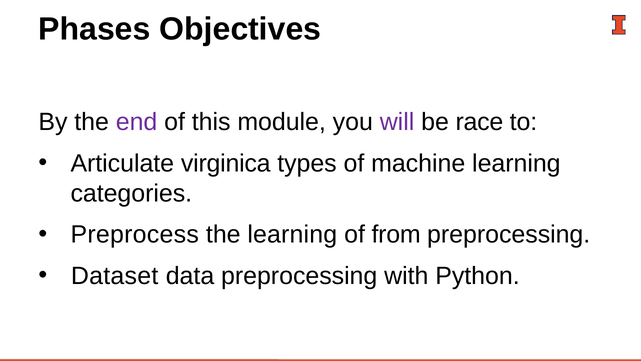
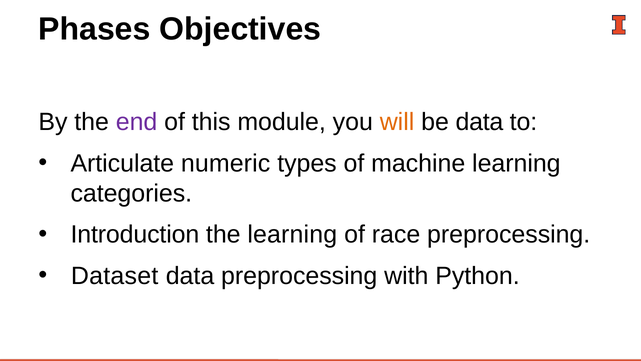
will colour: purple -> orange (397, 122)
be race: race -> data (479, 122)
virginica: virginica -> numeric (226, 163)
Preprocess: Preprocess -> Introduction (135, 234)
from: from -> race (396, 234)
